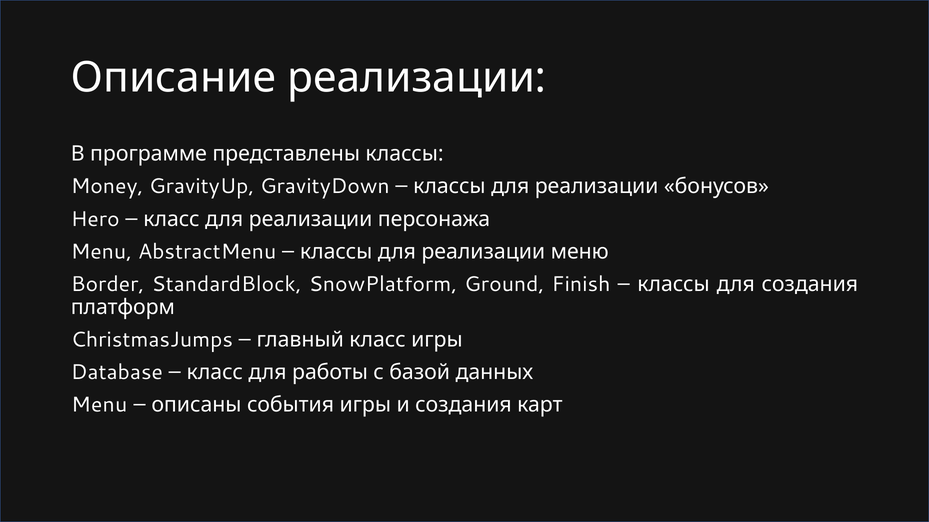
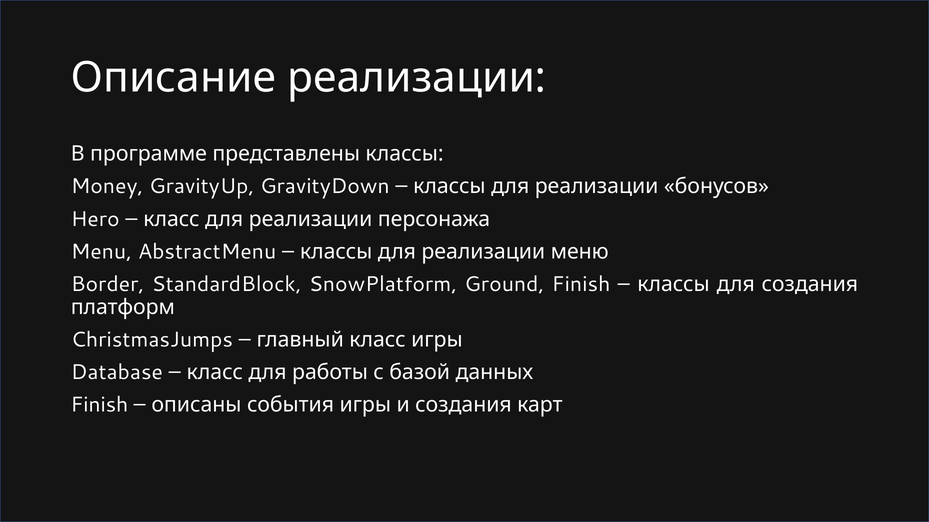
Menu: Menu -> Finish (99, 405)
